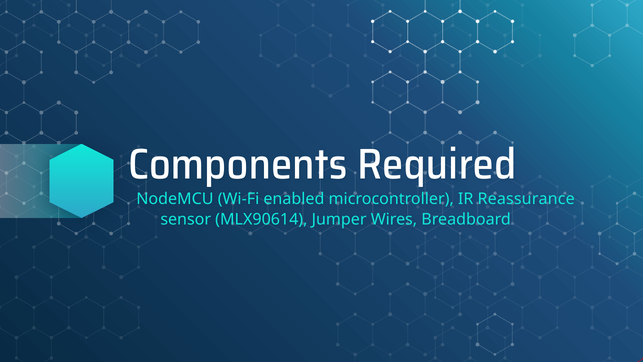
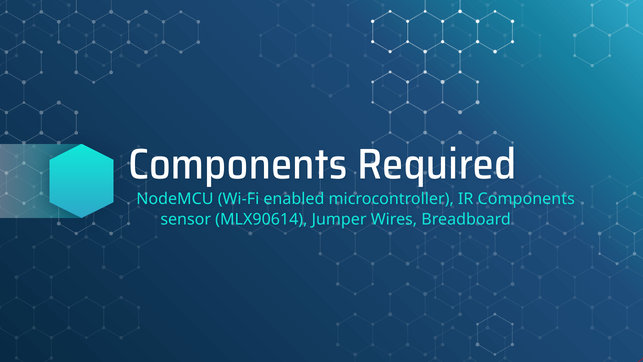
IR Reassurance: Reassurance -> Components (526, 199)
